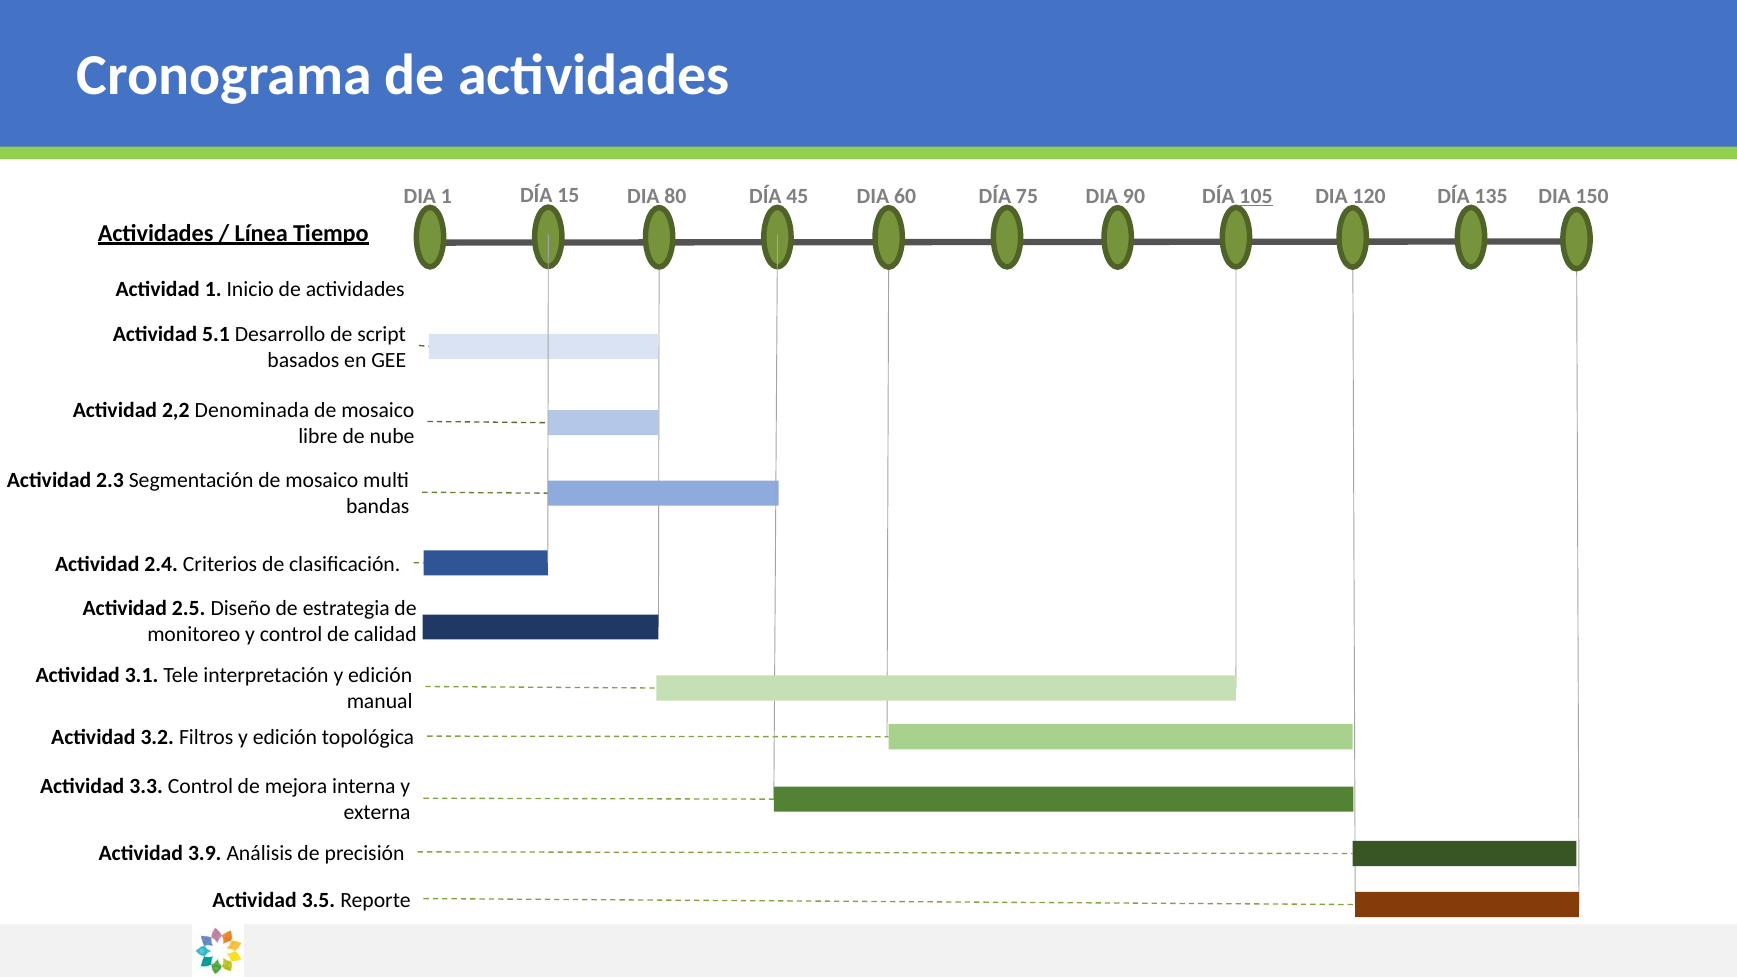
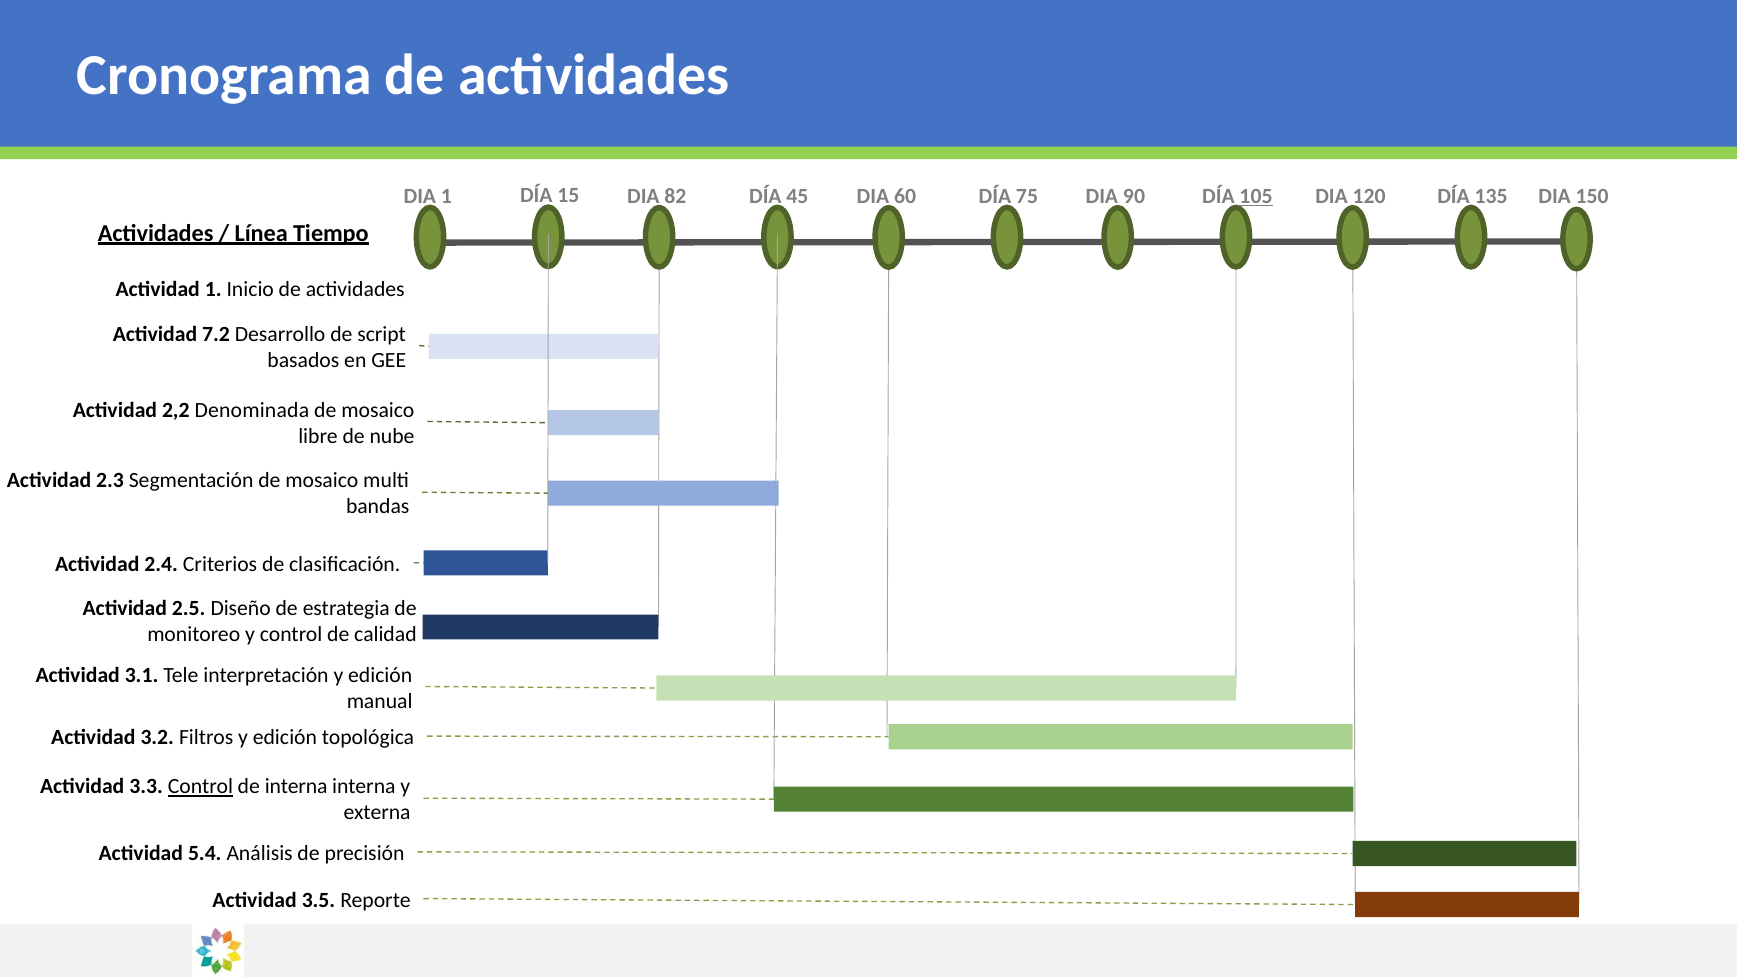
80: 80 -> 82 (675, 196)
5.1: 5.1 -> 7.2 (216, 334)
Control underline: none -> present (201, 787)
de mejora: mejora -> interna (296, 787)
3.9: 3.9 -> 5.4 (205, 853)
